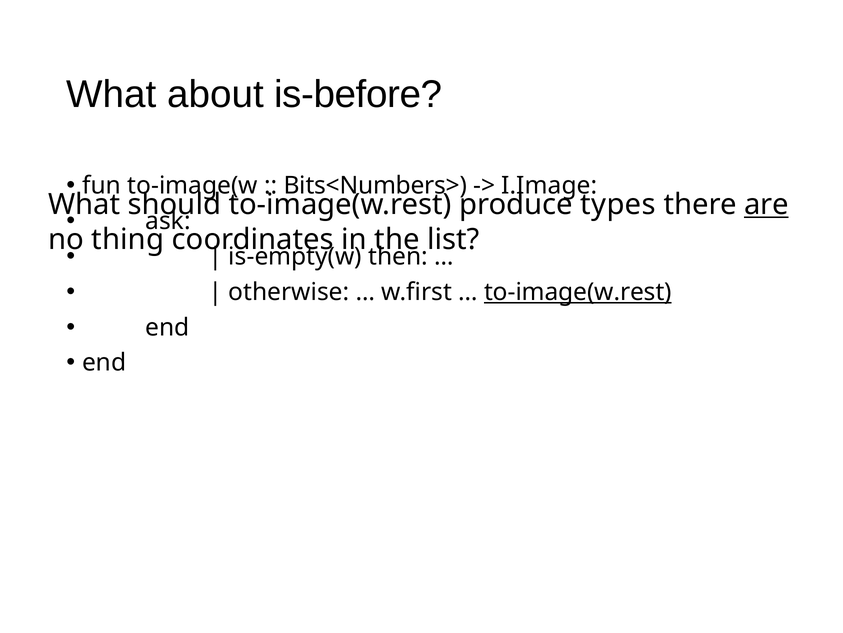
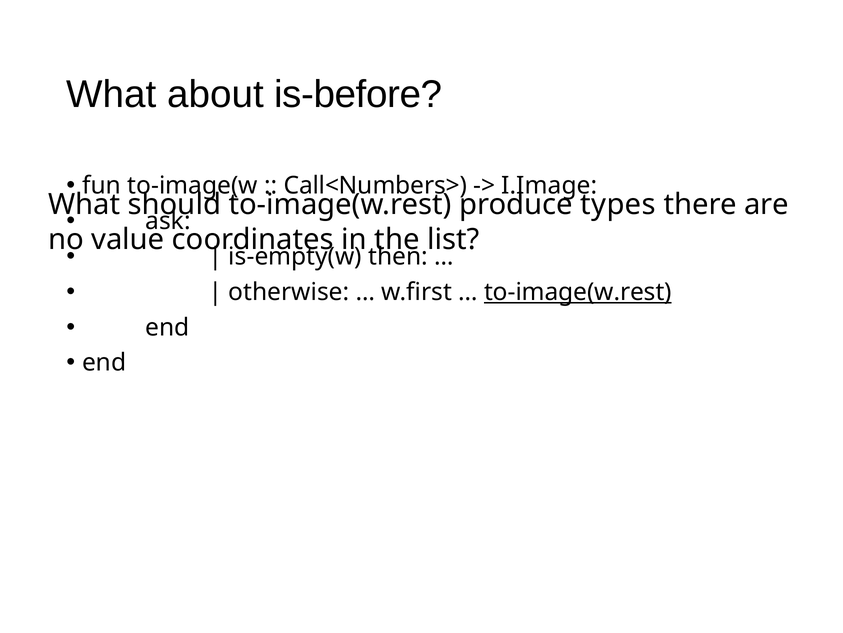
Bits<Numbers>: Bits<Numbers> -> Call<Numbers> (375, 186)
are underline: present -> none (766, 204)
thing: thing -> value (128, 239)
